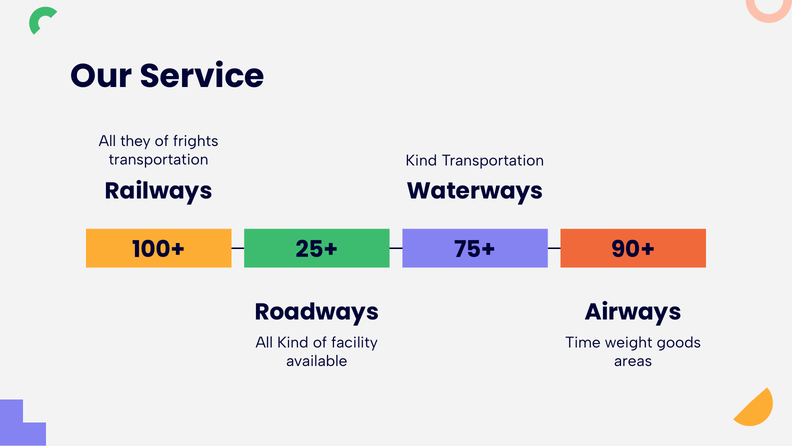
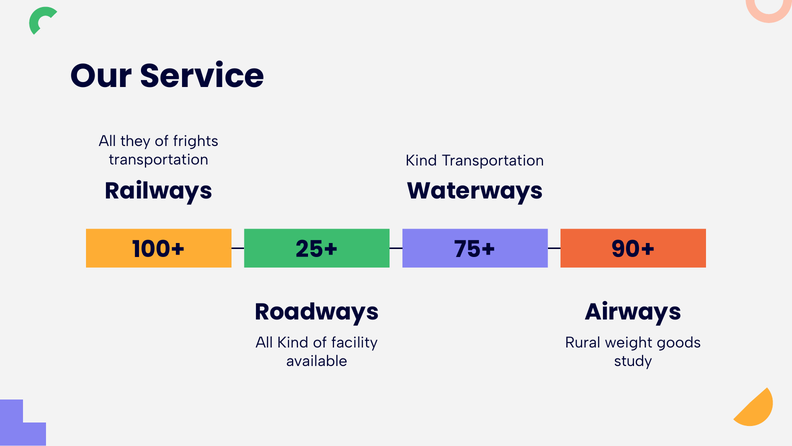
Time: Time -> Rural (583, 342)
areas: areas -> study (633, 361)
